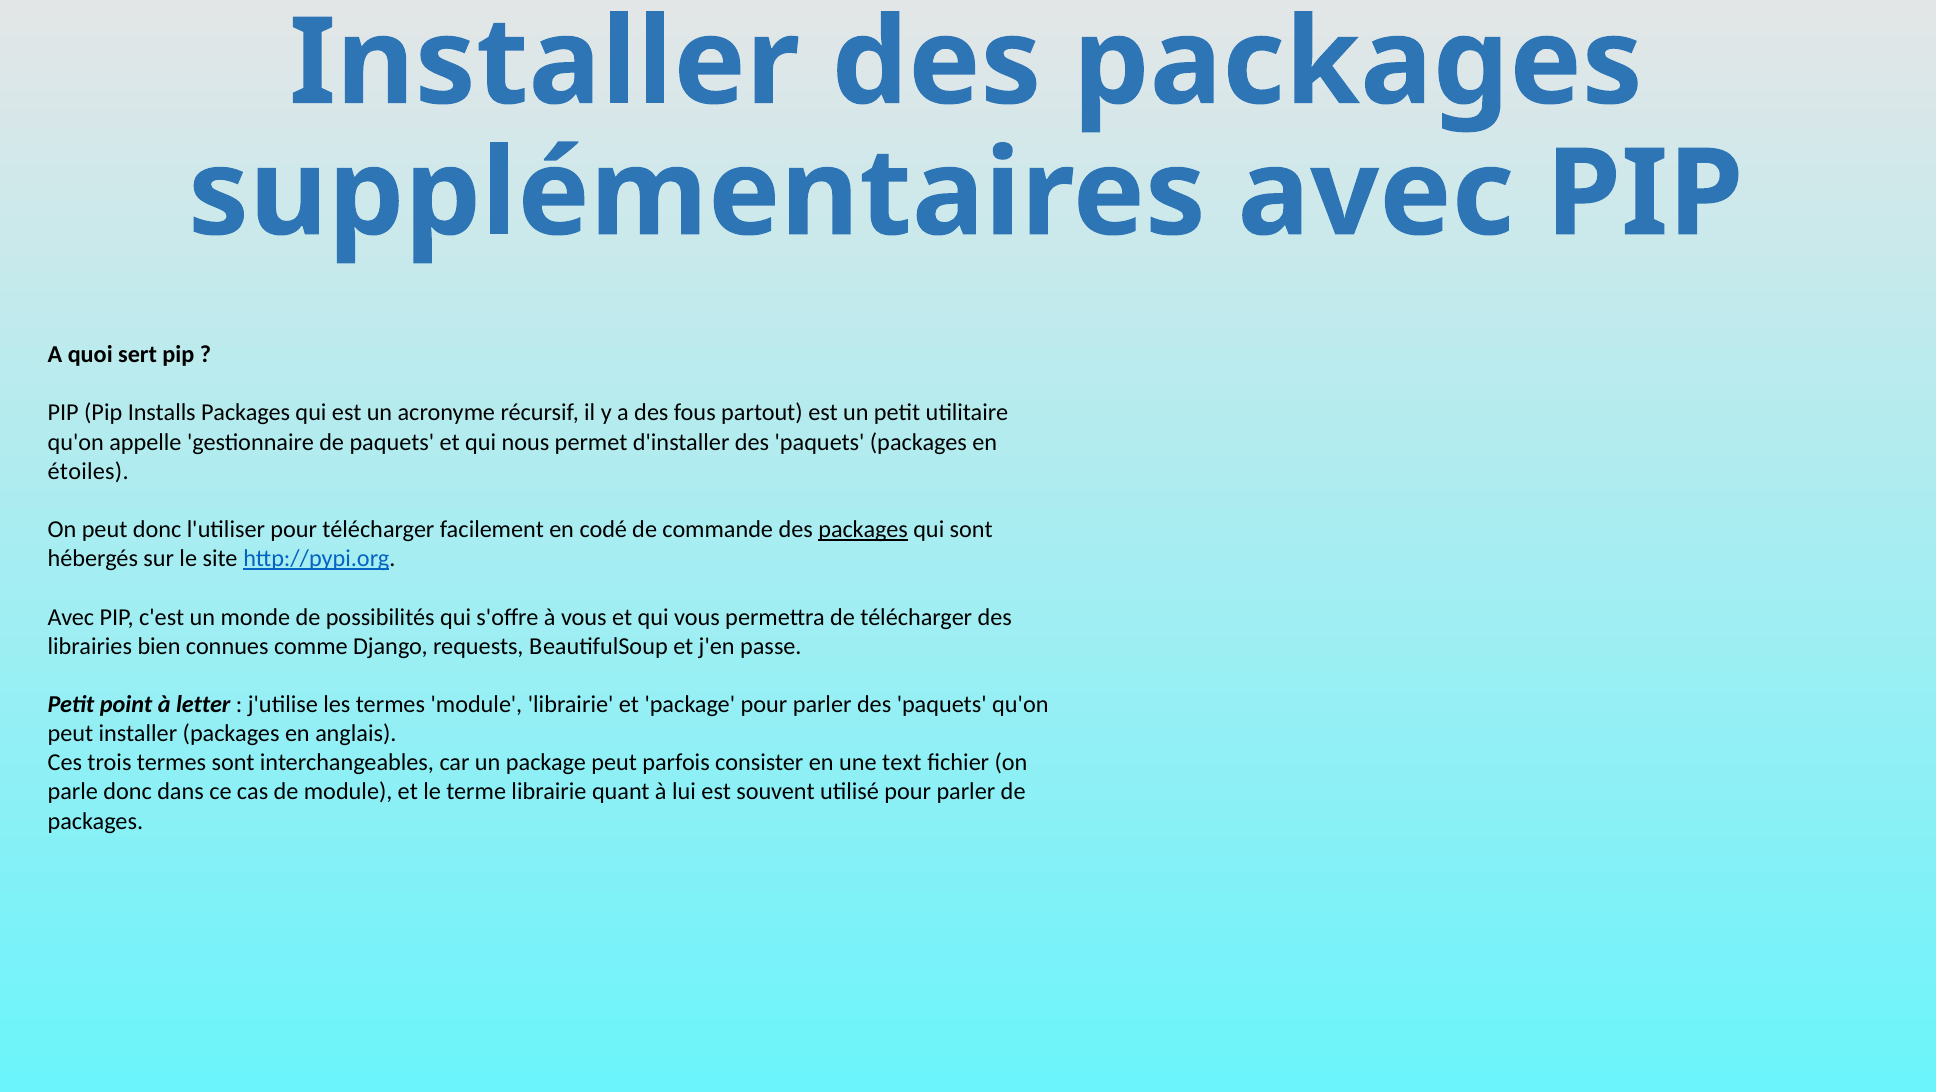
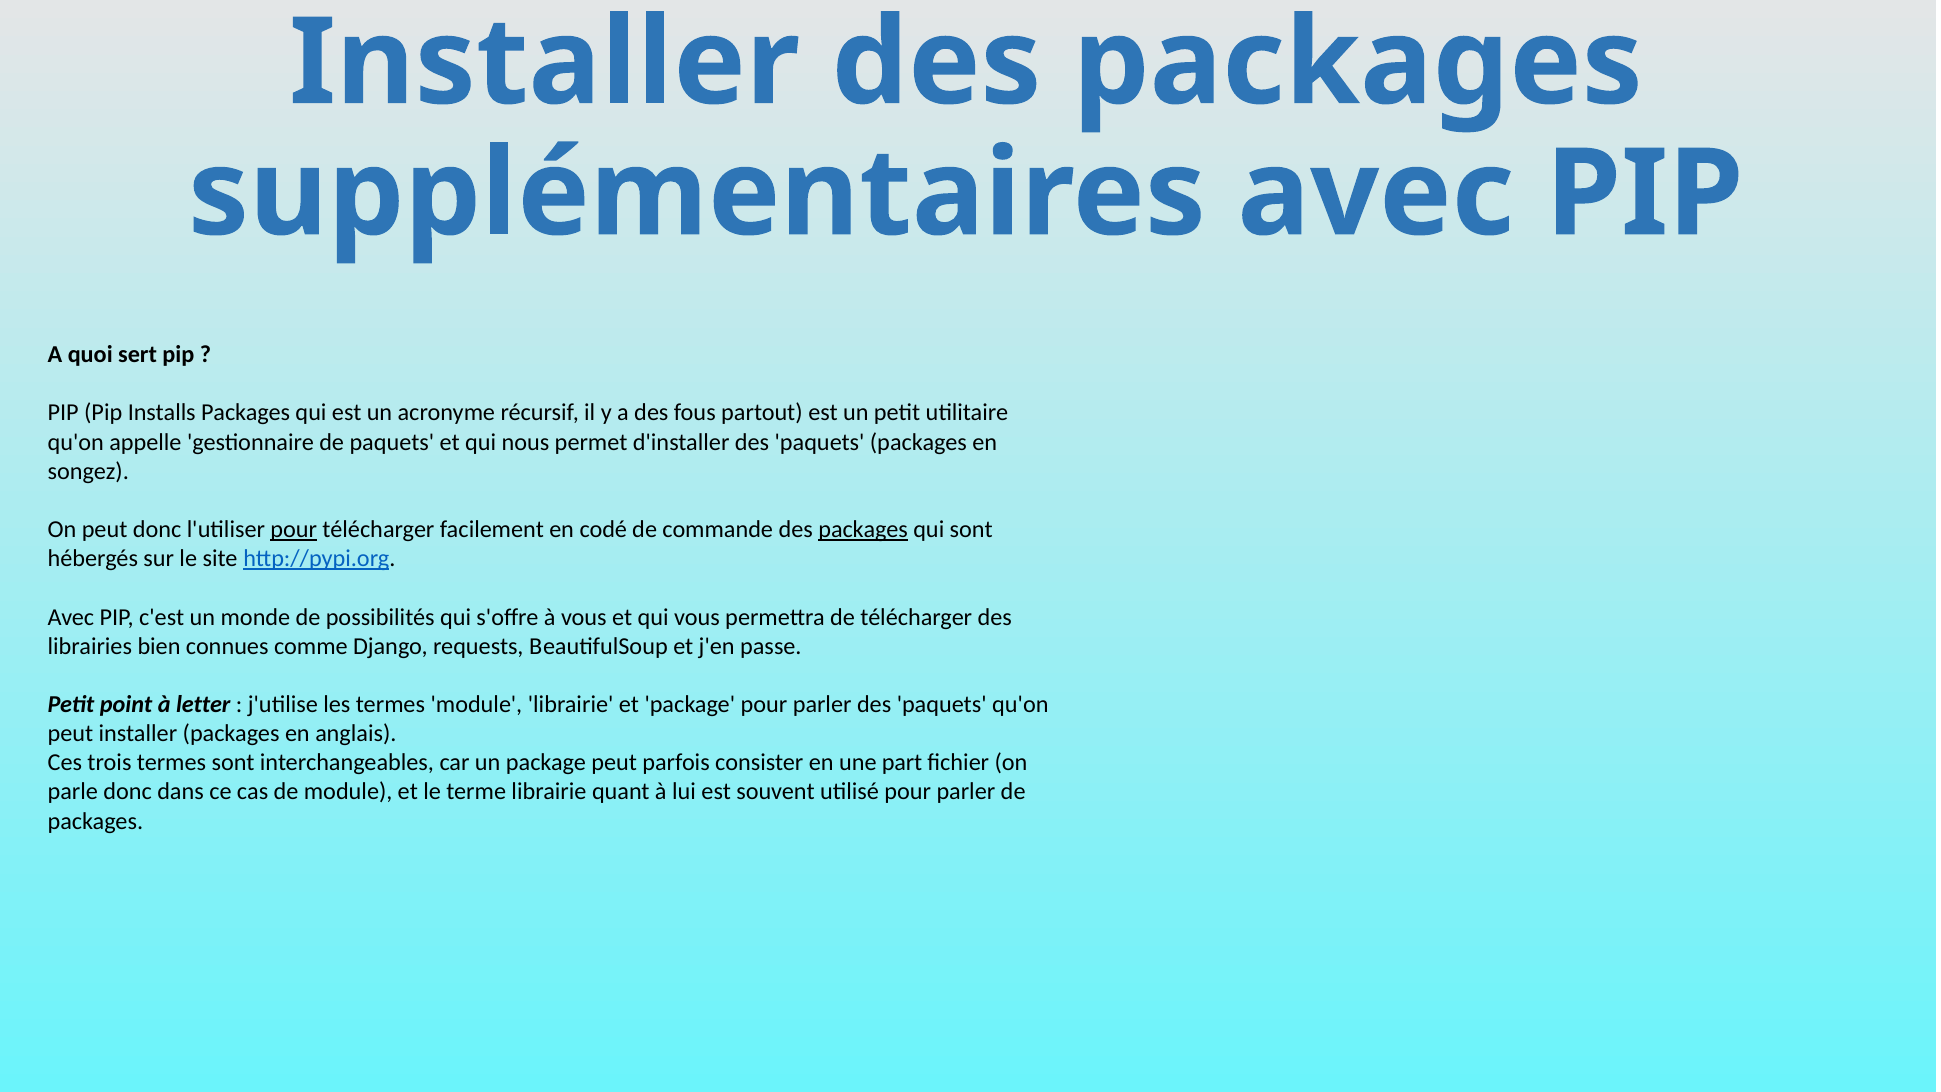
étoiles: étoiles -> songez (88, 471)
pour underline: none -> present (294, 529)
text: text -> part (902, 763)
